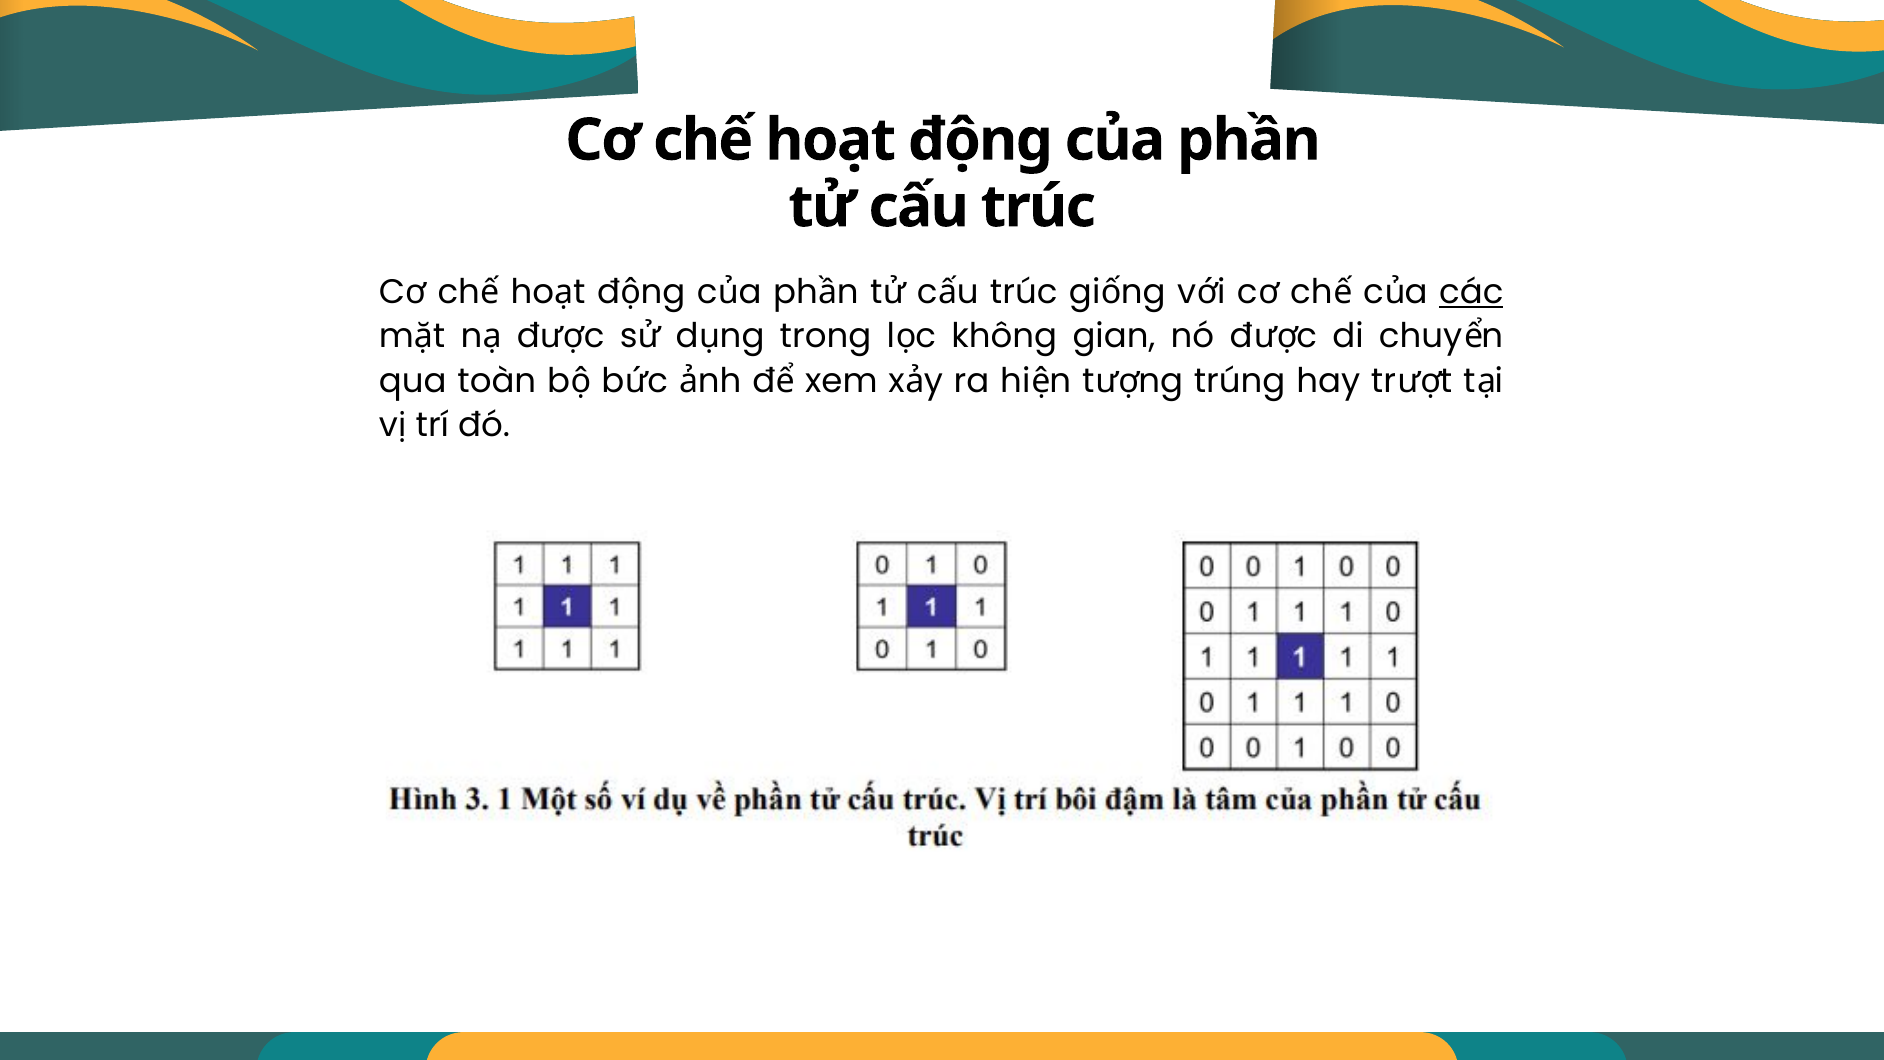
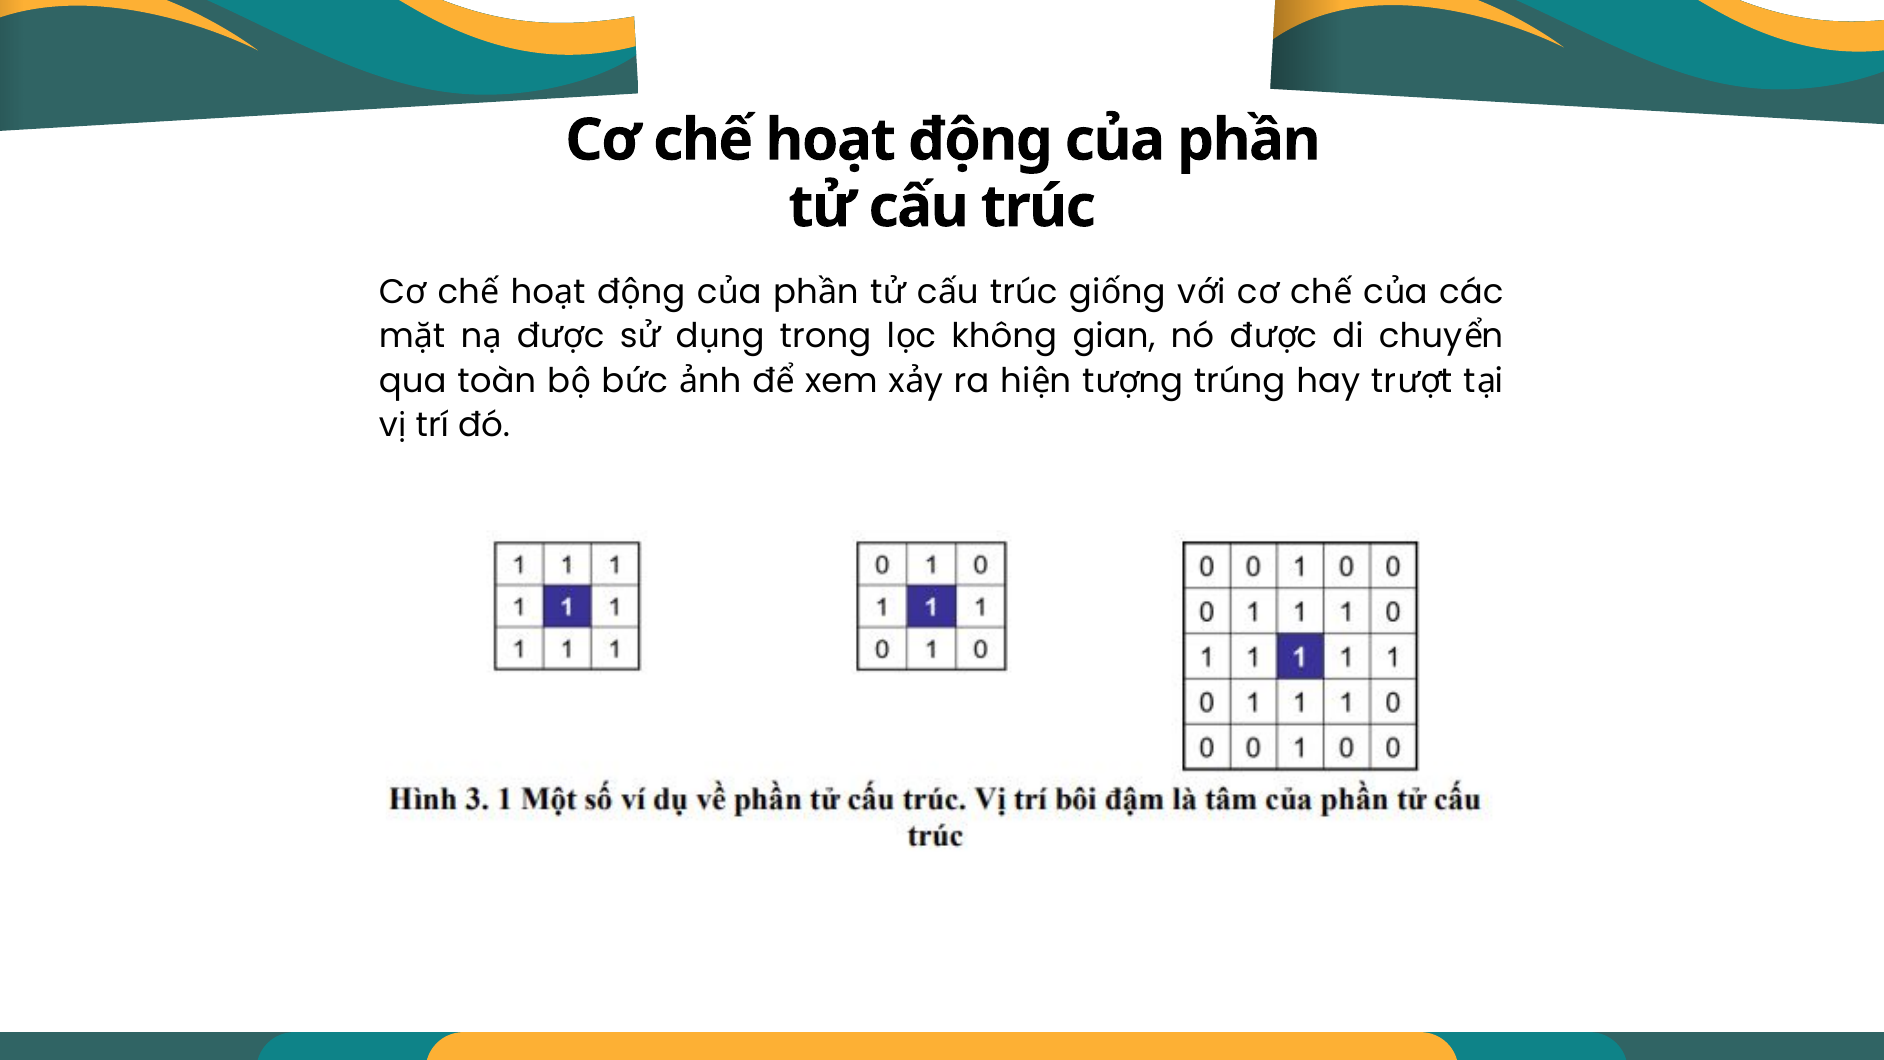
các underline: present -> none (1471, 292)
